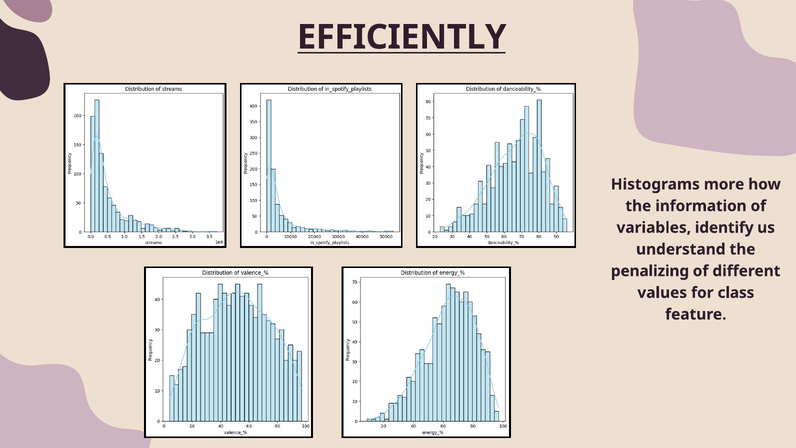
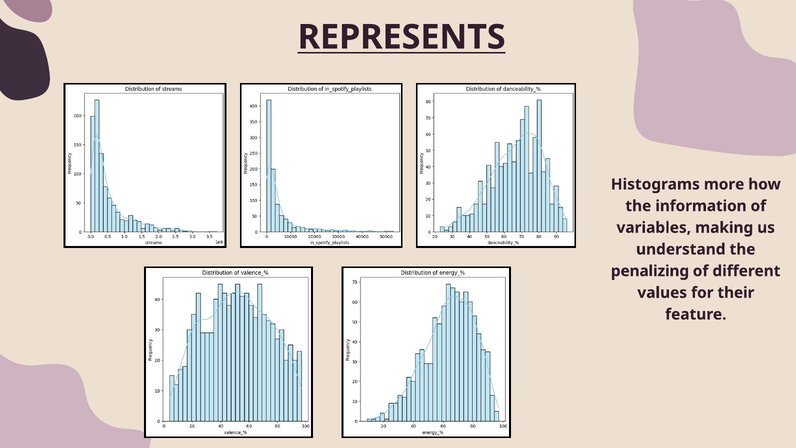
EFFICIENTLY: EFFICIENTLY -> REPRESENTS (402, 37)
identify: identify -> making (724, 228)
class: class -> their (736, 293)
